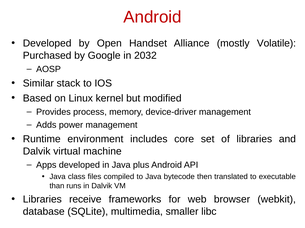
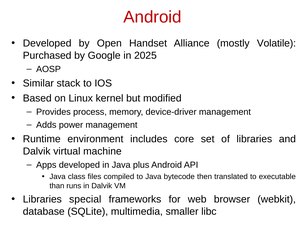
2032: 2032 -> 2025 (145, 56)
receive: receive -> special (85, 200)
